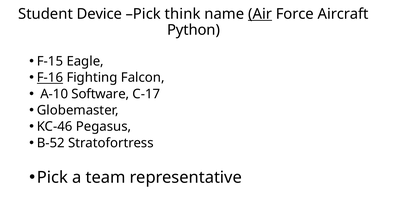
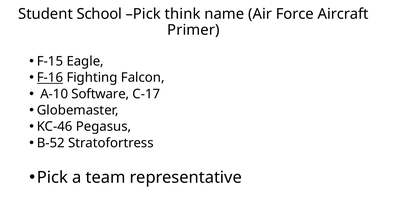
Device: Device -> School (99, 14)
Air underline: present -> none (260, 14)
Python: Python -> Primer (193, 30)
